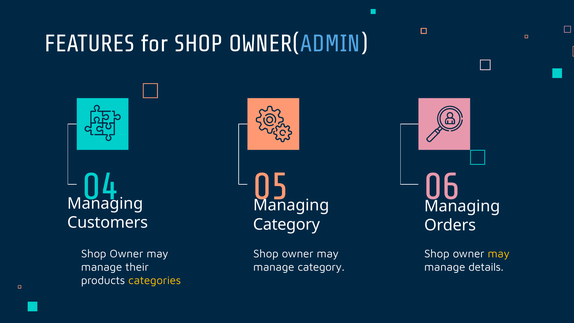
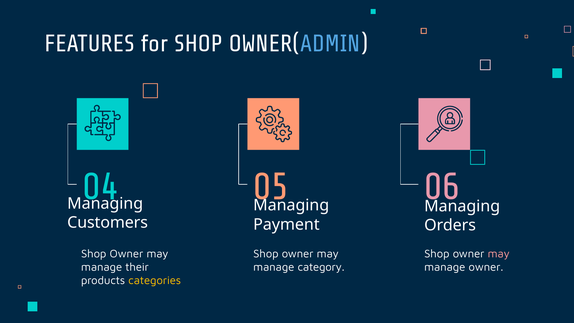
Category: Category -> Payment (286, 224)
may colour: yellow -> pink (499, 254)
manage details: details -> owner (486, 267)
